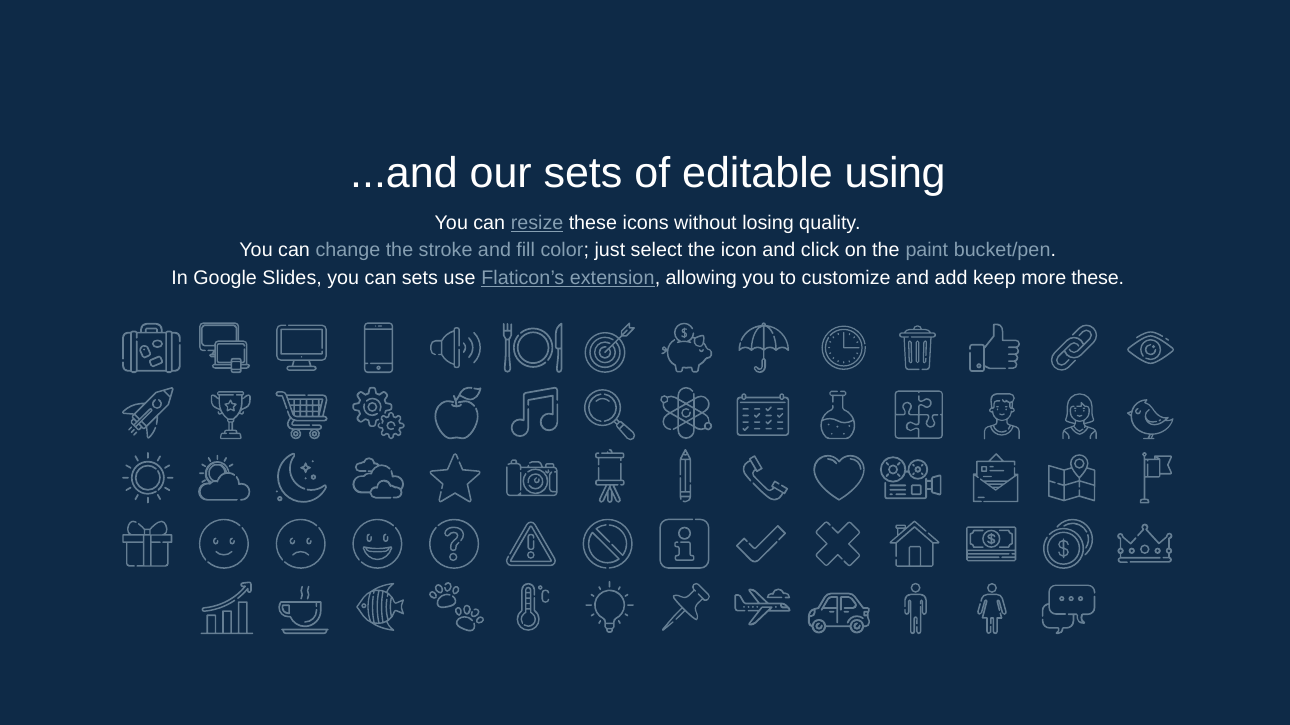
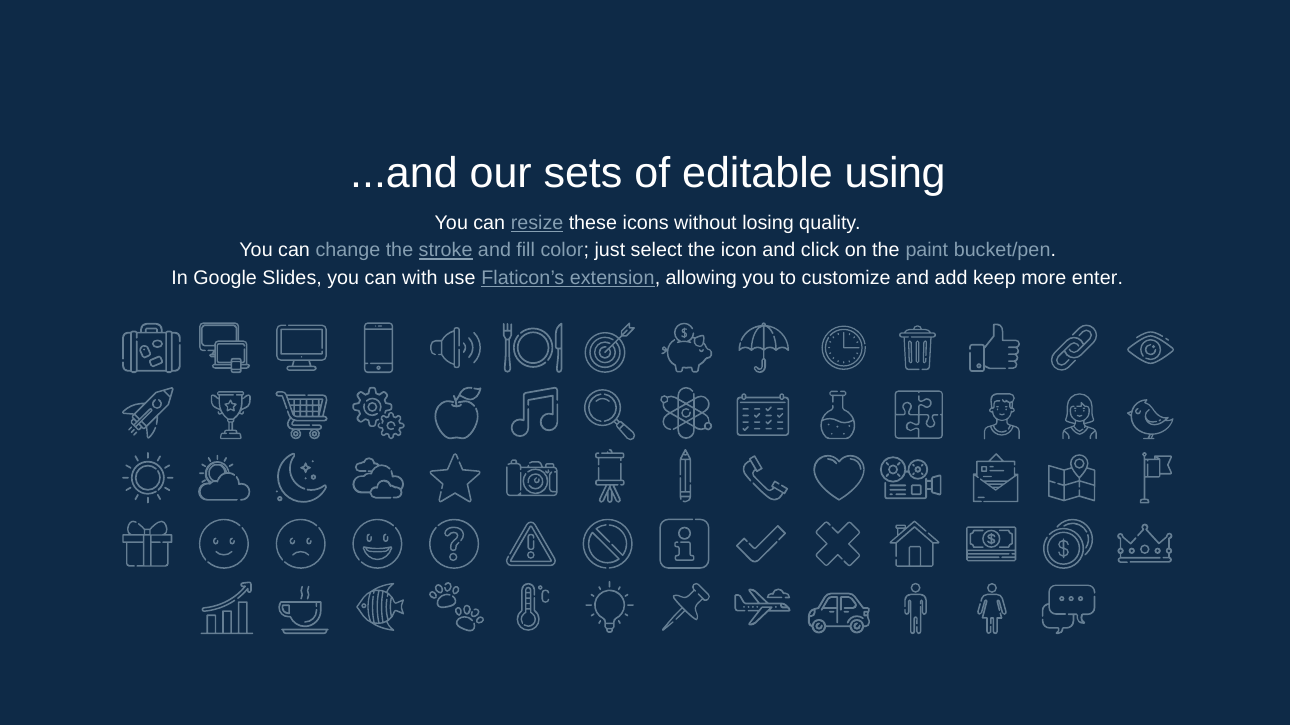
stroke underline: none -> present (446, 251)
can sets: sets -> with (420, 278)
more these: these -> enter (1098, 278)
